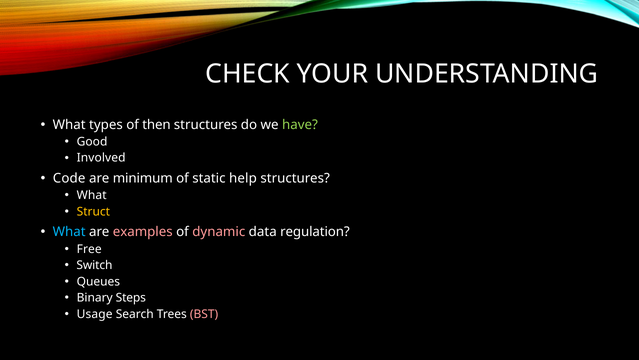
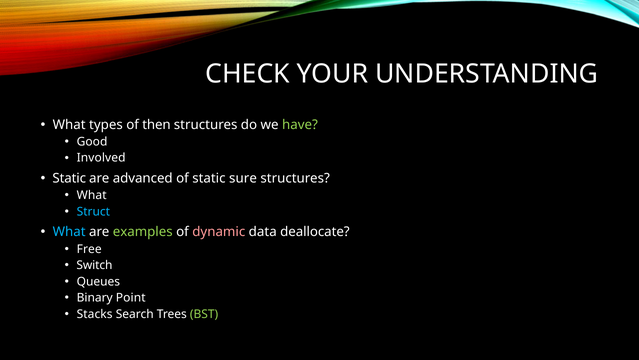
Code: Code -> Static (69, 178)
minimum: minimum -> advanced (143, 178)
help: help -> sure (243, 178)
Struct colour: yellow -> light blue (93, 211)
examples colour: pink -> light green (143, 232)
regulation: regulation -> deallocate (315, 232)
Steps: Steps -> Point (131, 297)
Usage: Usage -> Stacks (95, 314)
BST colour: pink -> light green (204, 314)
